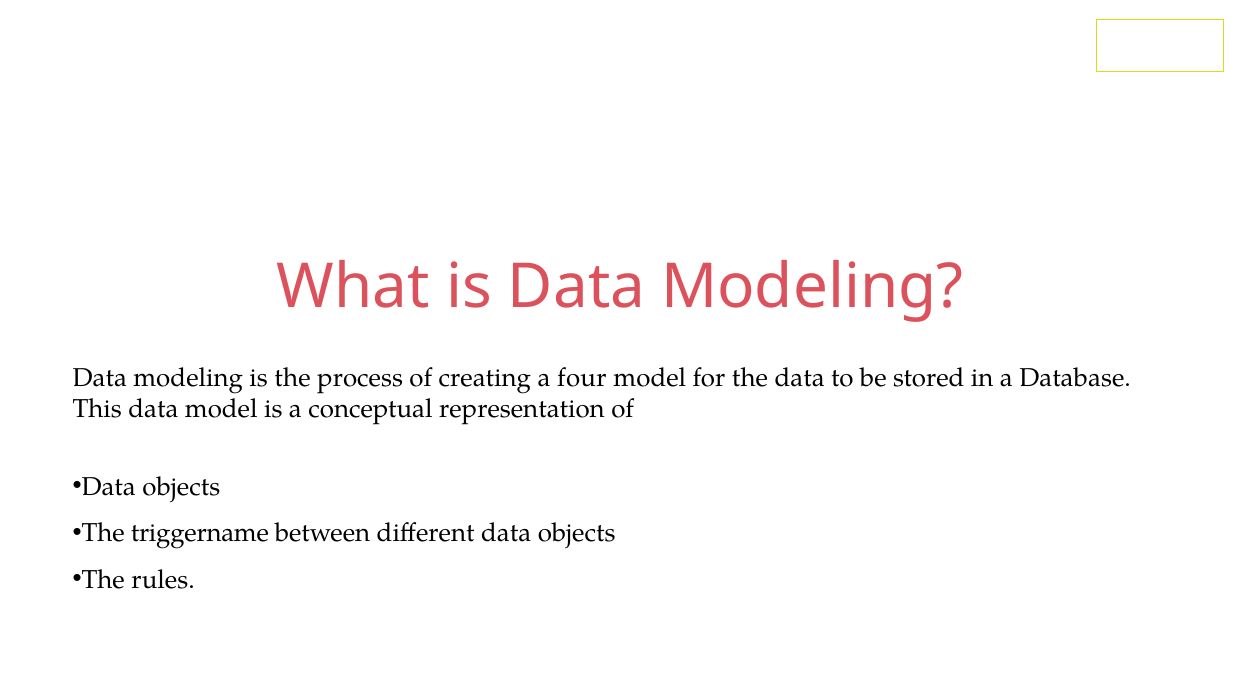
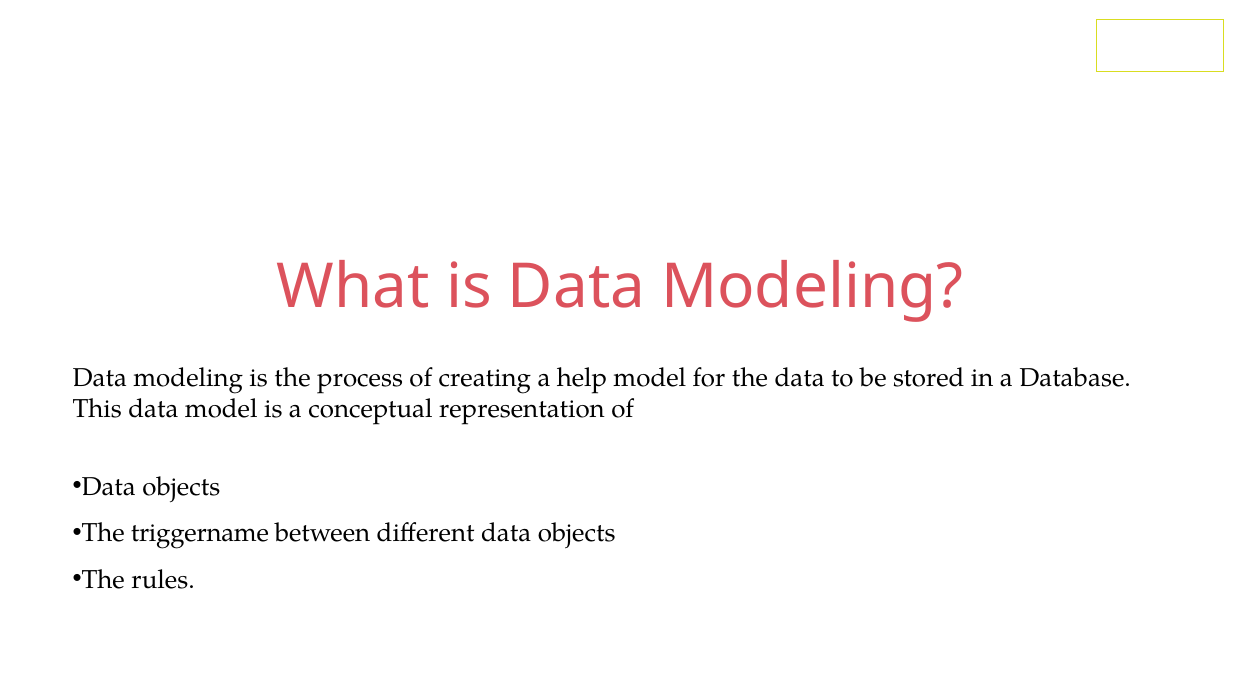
four: four -> help (582, 378)
